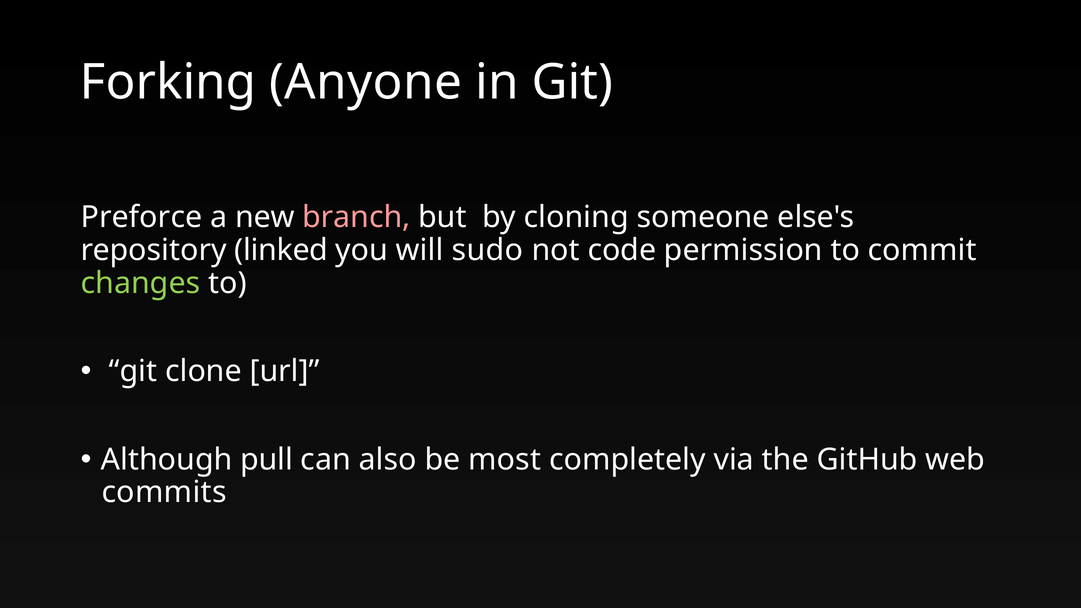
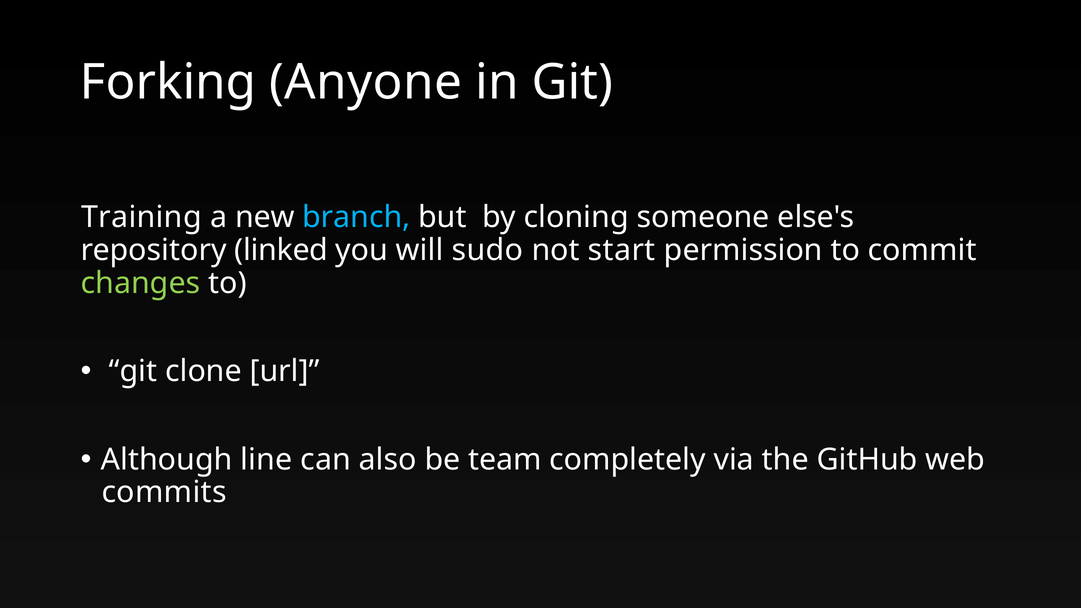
Preforce: Preforce -> Training (141, 217)
branch colour: pink -> light blue (356, 217)
code: code -> start (622, 250)
pull: pull -> line (266, 460)
most: most -> team (505, 460)
